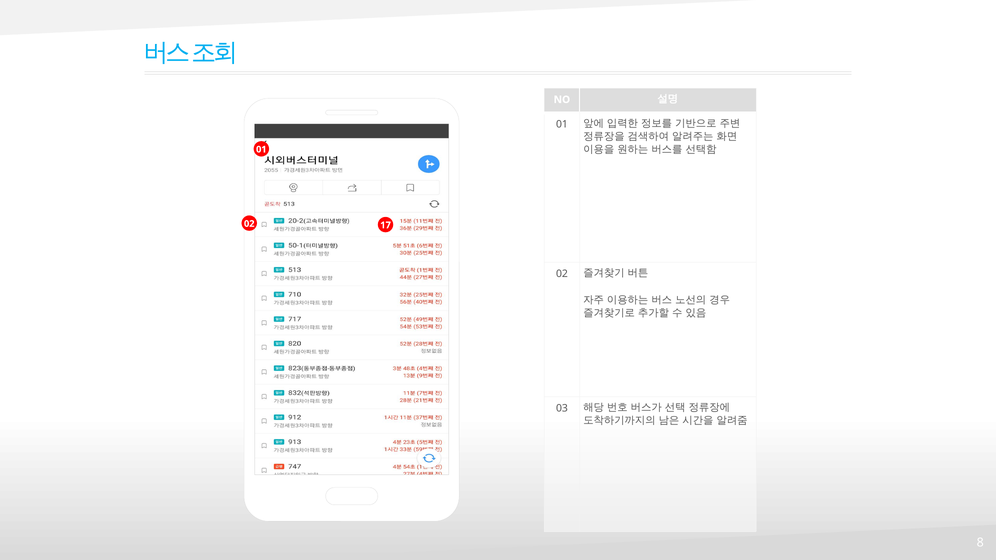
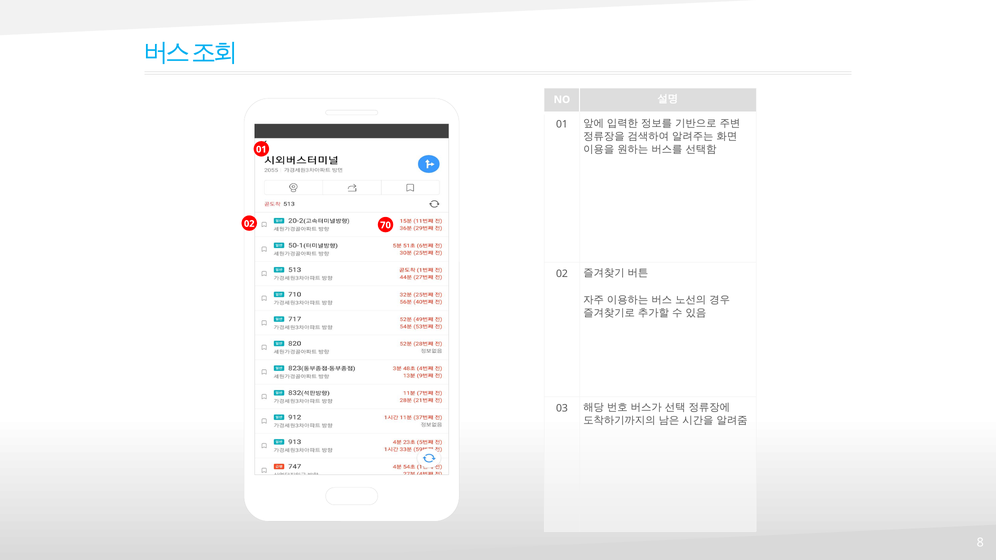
17: 17 -> 70 (386, 225)
